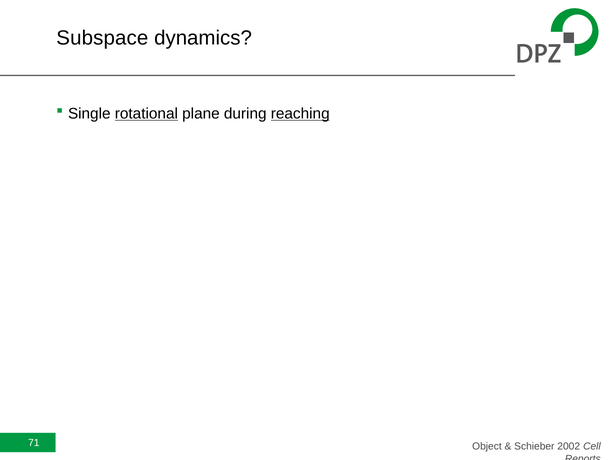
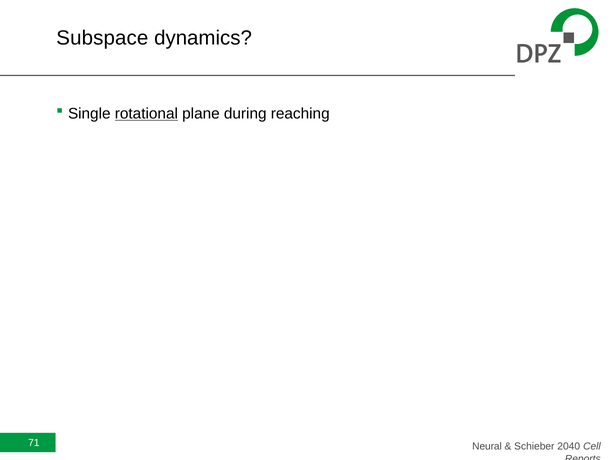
reaching underline: present -> none (300, 114)
Object: Object -> Neural (487, 447)
2002: 2002 -> 2040 (569, 447)
